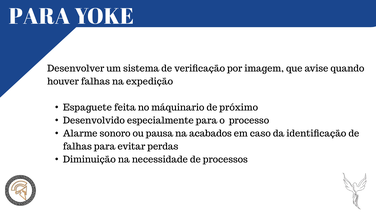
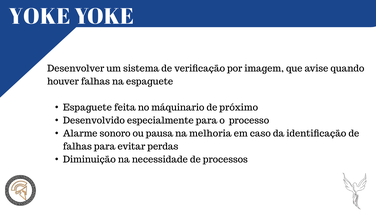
PARA: PARA -> YOKE (40, 17)
na expedição: expedição -> espaguete (150, 81)
acabados: acabados -> melhoria (210, 133)
